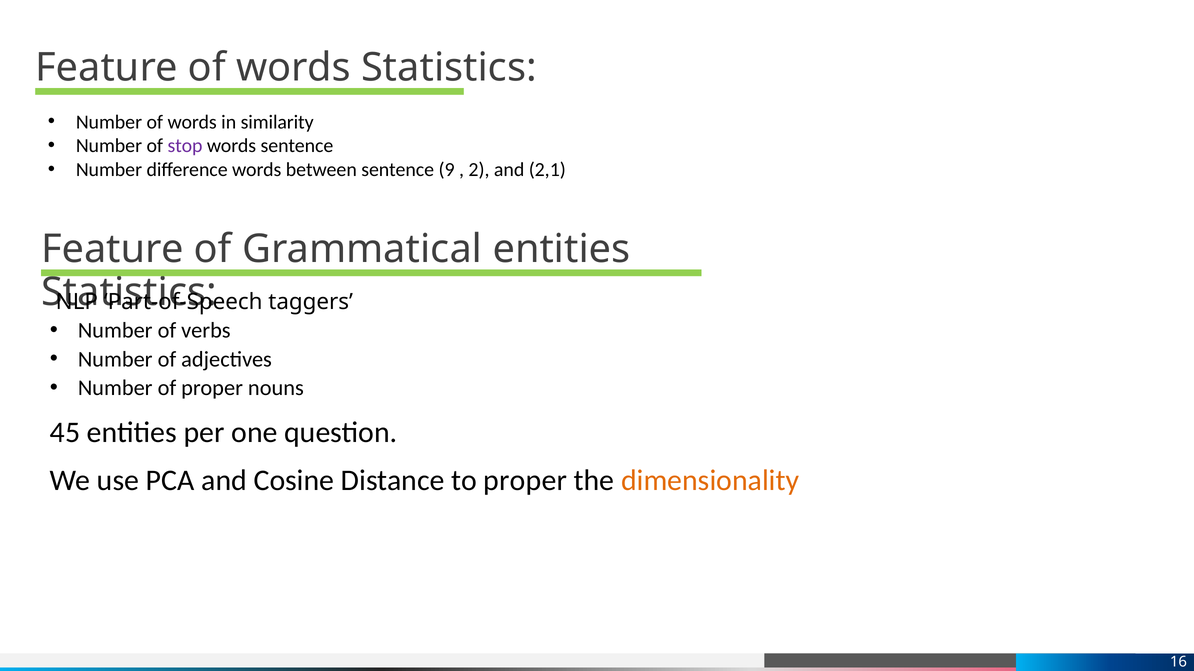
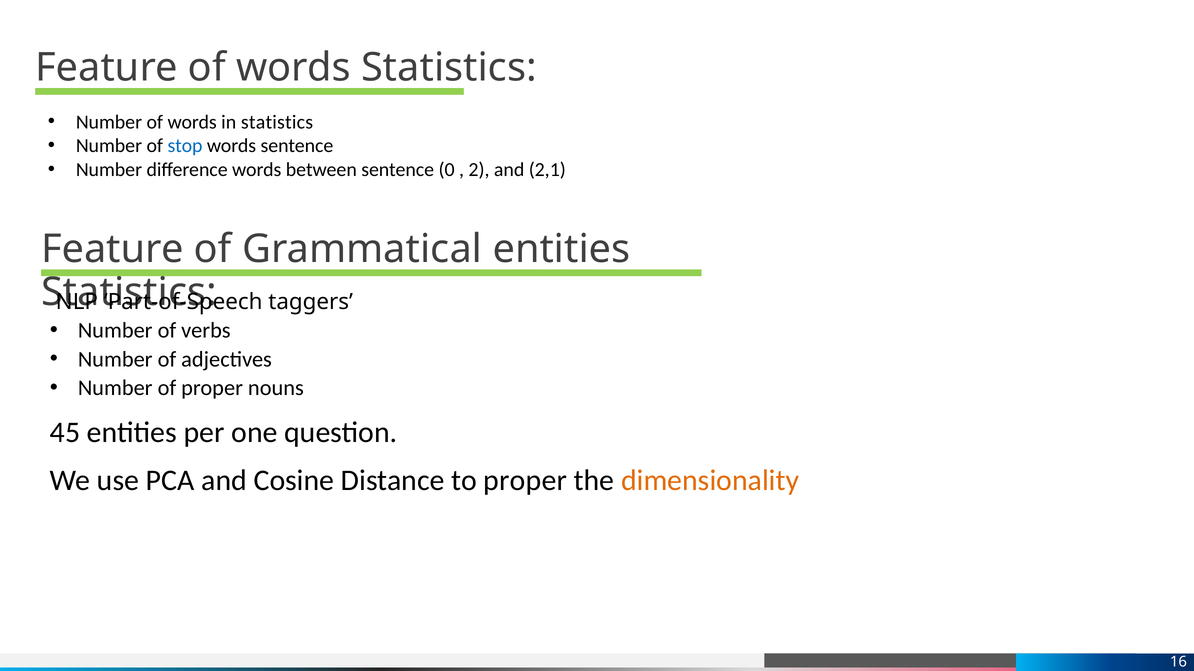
in similarity: similarity -> statistics (277, 122)
stop colour: purple -> blue (185, 146)
9: 9 -> 0 (447, 170)
